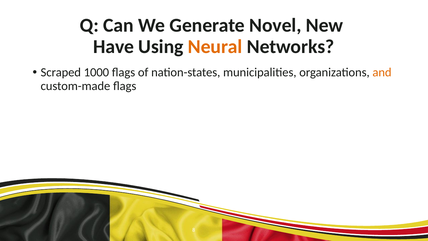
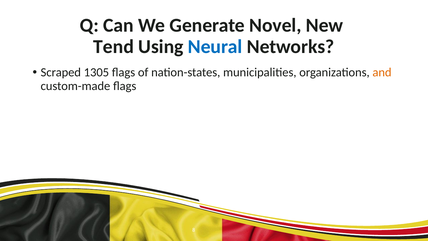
Have: Have -> Tend (114, 47)
Neural colour: orange -> blue (215, 47)
1000: 1000 -> 1305 (96, 72)
